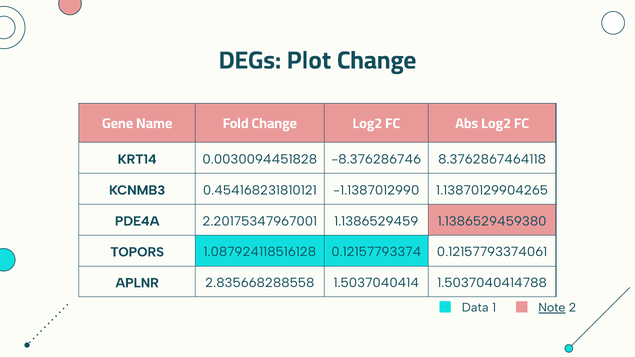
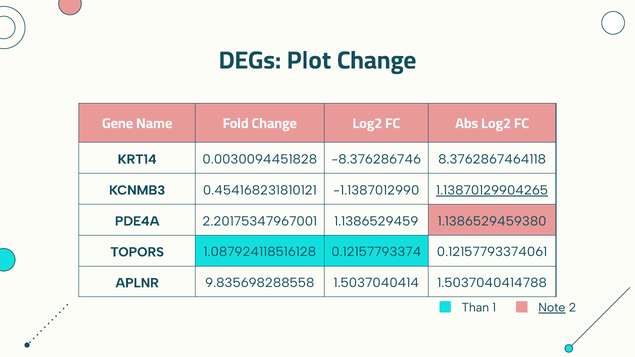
1.13870129904265 underline: none -> present (492, 190)
2.835668288558: 2.835668288558 -> 9.835698288558 (260, 283)
Data: Data -> Than (475, 308)
